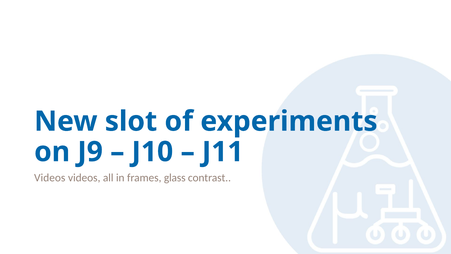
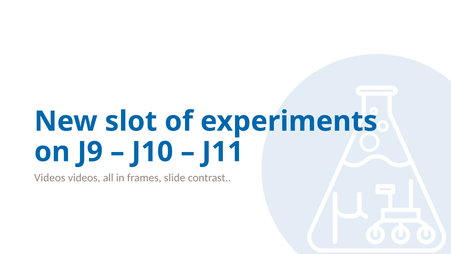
glass: glass -> slide (175, 177)
